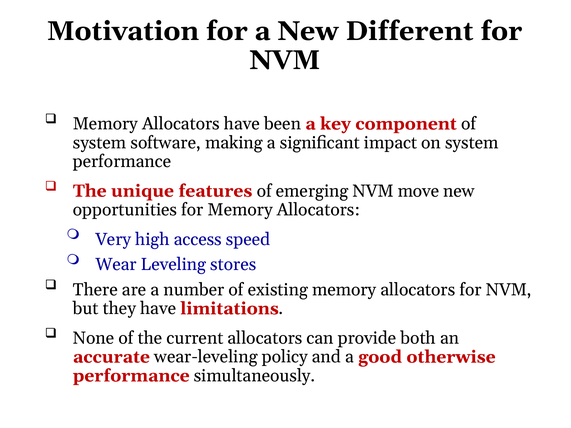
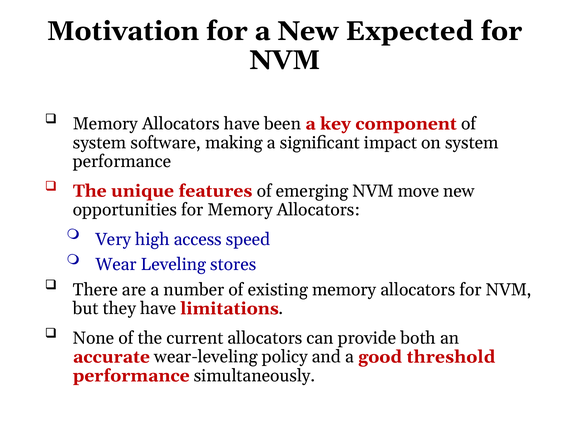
Different: Different -> Expected (409, 31)
otherwise: otherwise -> threshold (451, 357)
